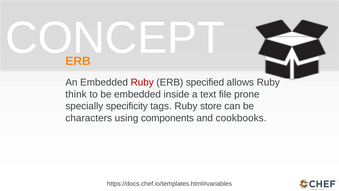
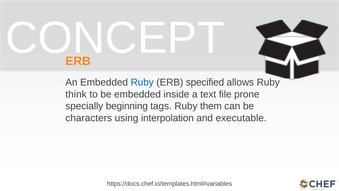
Ruby colour: red -> blue (142, 82)
specificity: specificity -> beginning (127, 106)
store: store -> them (211, 106)
components: components -> interpolation (167, 118)
cookbooks: cookbooks -> executable (241, 118)
